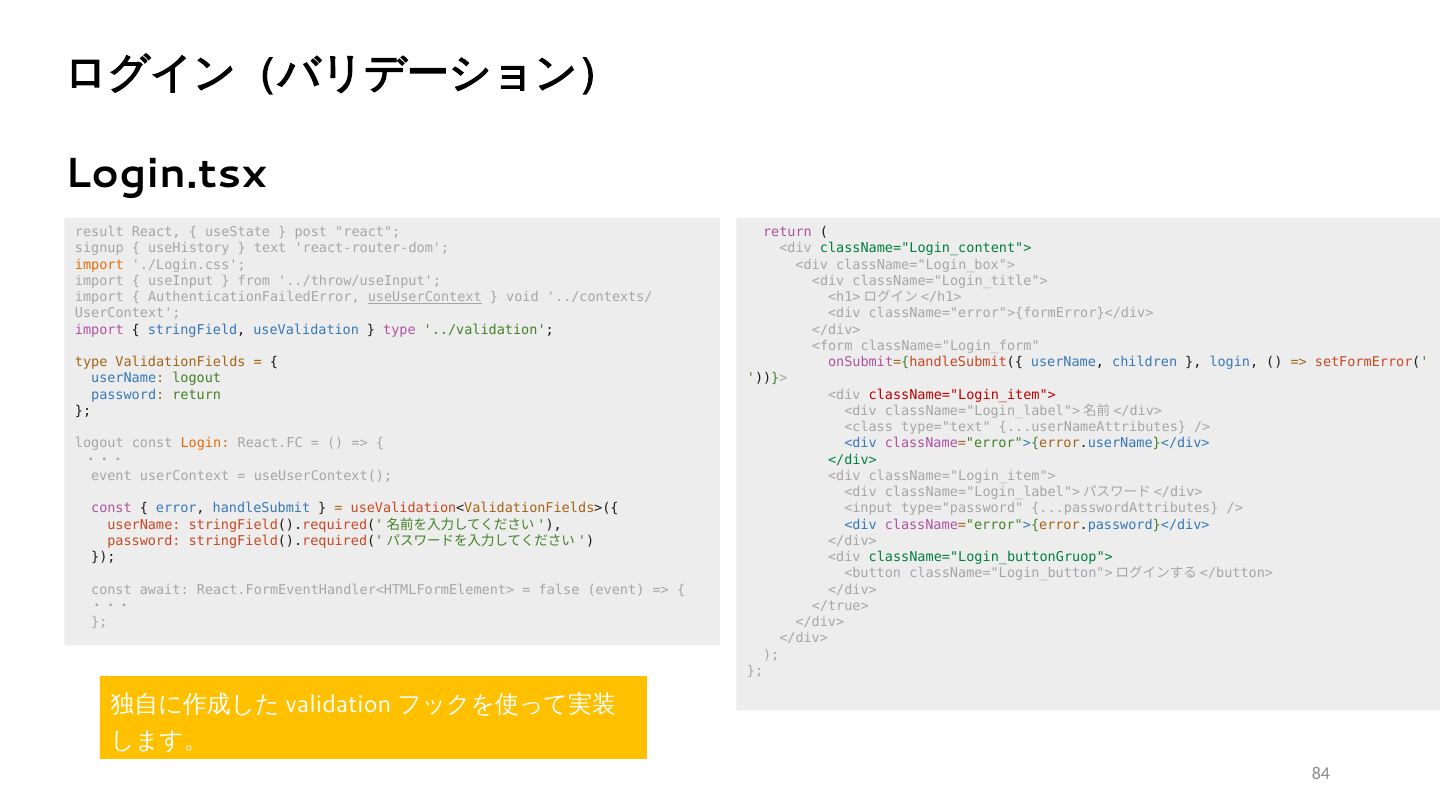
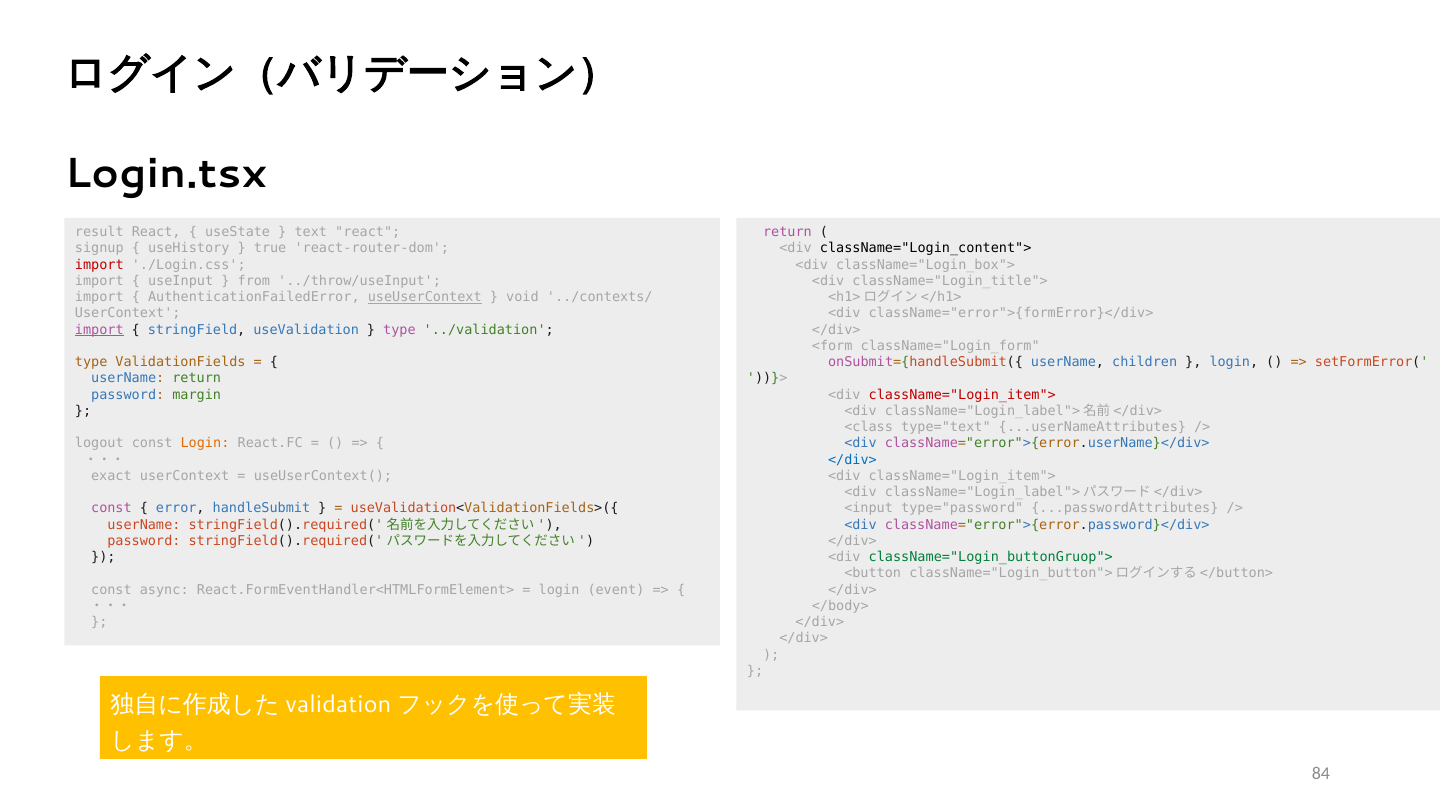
post: post -> text (311, 232)
text: text -> true (270, 248)
className="Login_content"> colour: green -> black (926, 248)
import colour: orange -> red (99, 265)
import underline: none -> present (99, 330)
userName logout: logout -> return (197, 378)
password return: return -> margin (197, 395)
</div> colour: green -> blue (852, 460)
event: event -> exact (111, 476)
await: await -> async (164, 590)
false: false -> login (559, 590)
</true>: </true> -> </body> (840, 606)
